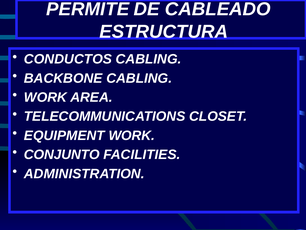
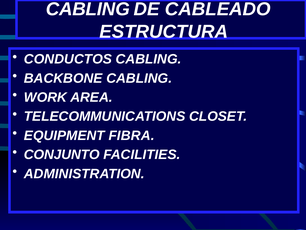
PERMITE: PERMITE -> CABLING (88, 9)
EQUIPMENT WORK: WORK -> FIBRA (132, 135)
